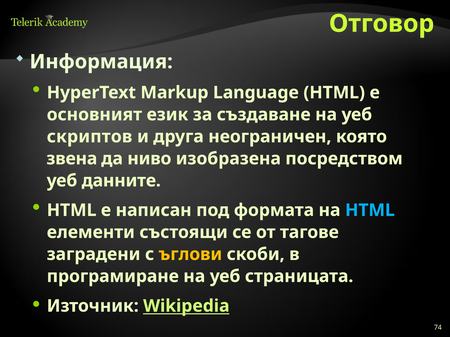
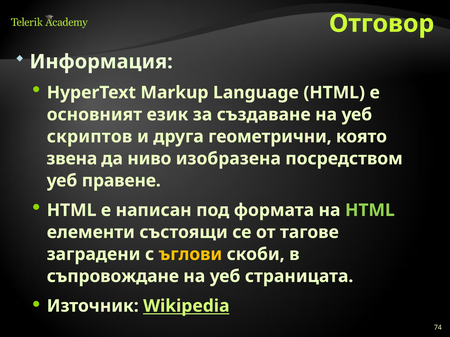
неограничен: неограничен -> геометрични (270, 137)
данните: данните -> правене (121, 181)
HTML colour: light blue -> light green (370, 210)
програмиране: програмиране -> съпровождане (113, 277)
